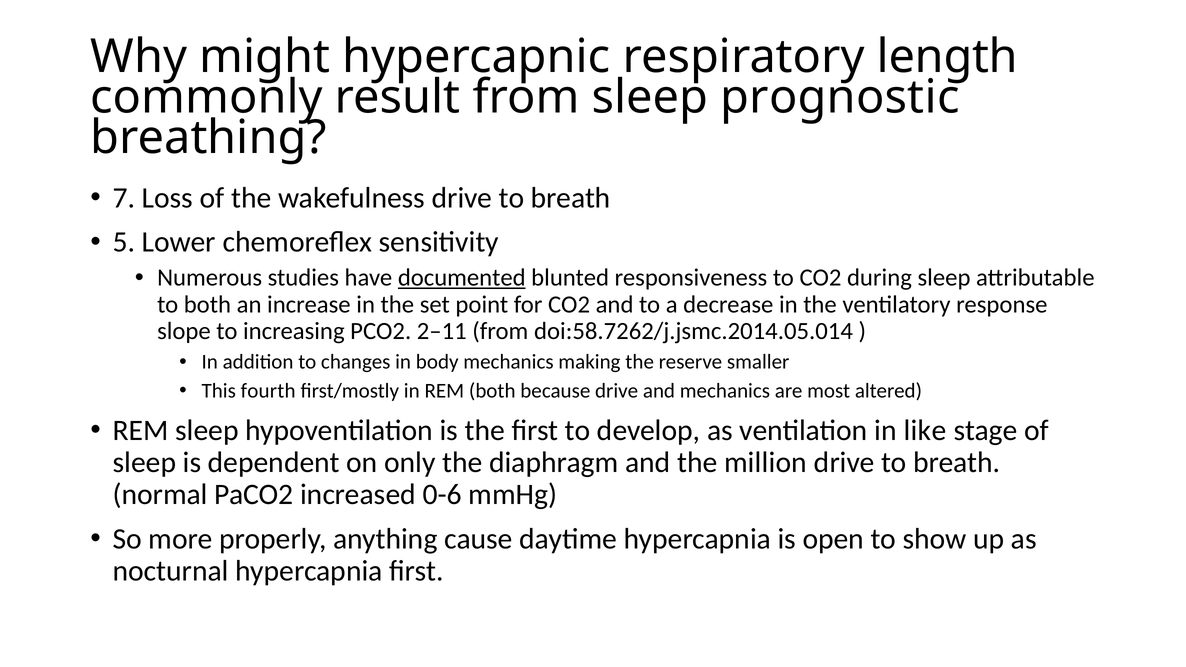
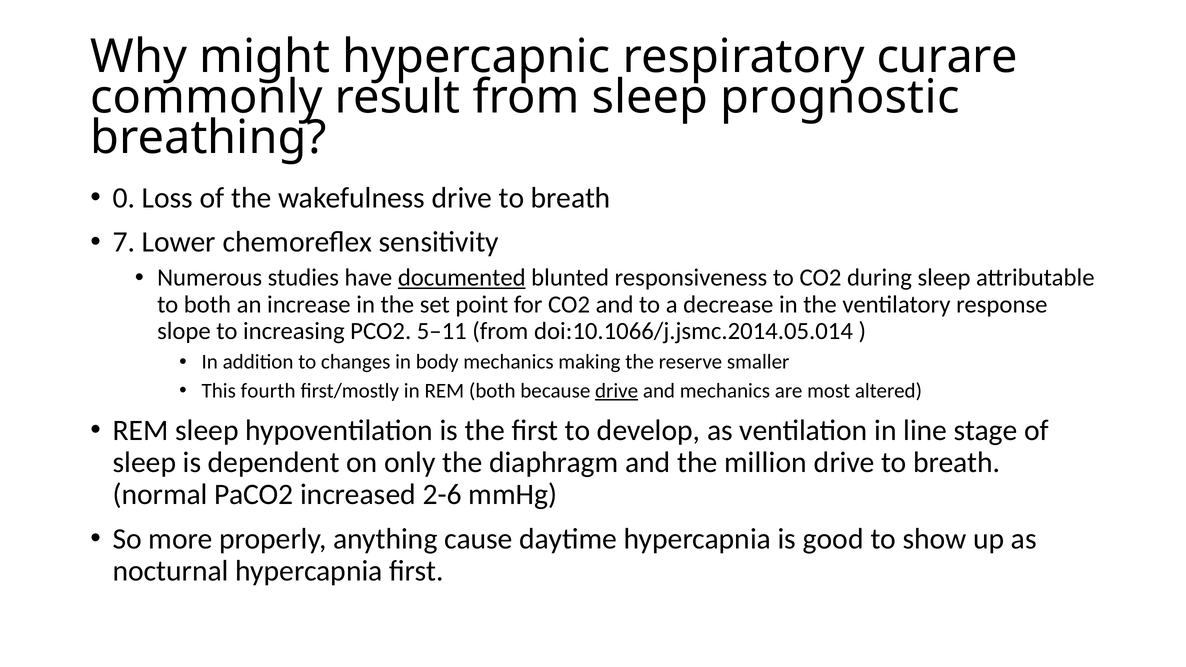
length: length -> curare (947, 57)
7: 7 -> 0 (124, 198)
5: 5 -> 7 (124, 242)
2–11: 2–11 -> 5–11 (442, 331)
doi:58.7262/j.jsmc.2014.05.014: doi:58.7262/j.jsmc.2014.05.014 -> doi:10.1066/j.jsmc.2014.05.014 (693, 331)
drive underline: none -> present (617, 391)
like: like -> line (925, 431)
0-6: 0-6 -> 2-6 (442, 495)
open: open -> good (833, 539)
